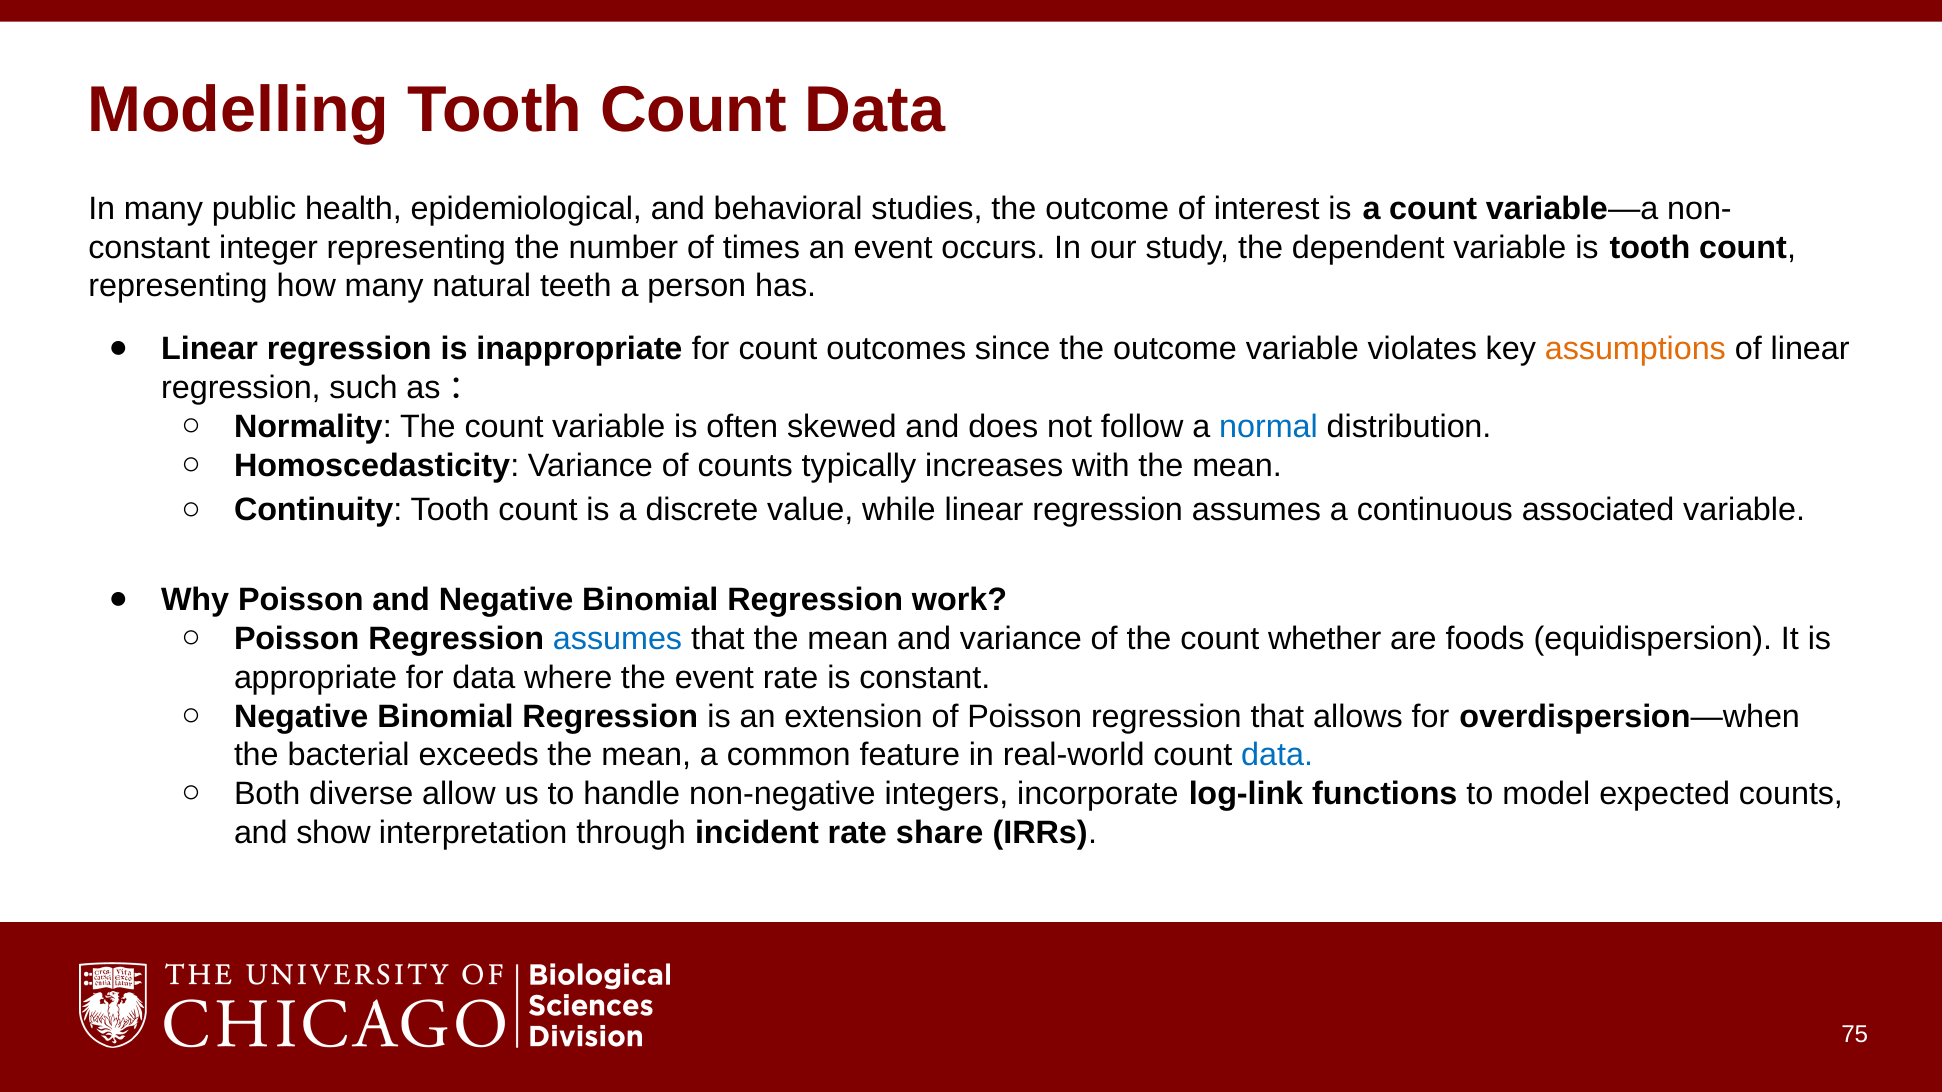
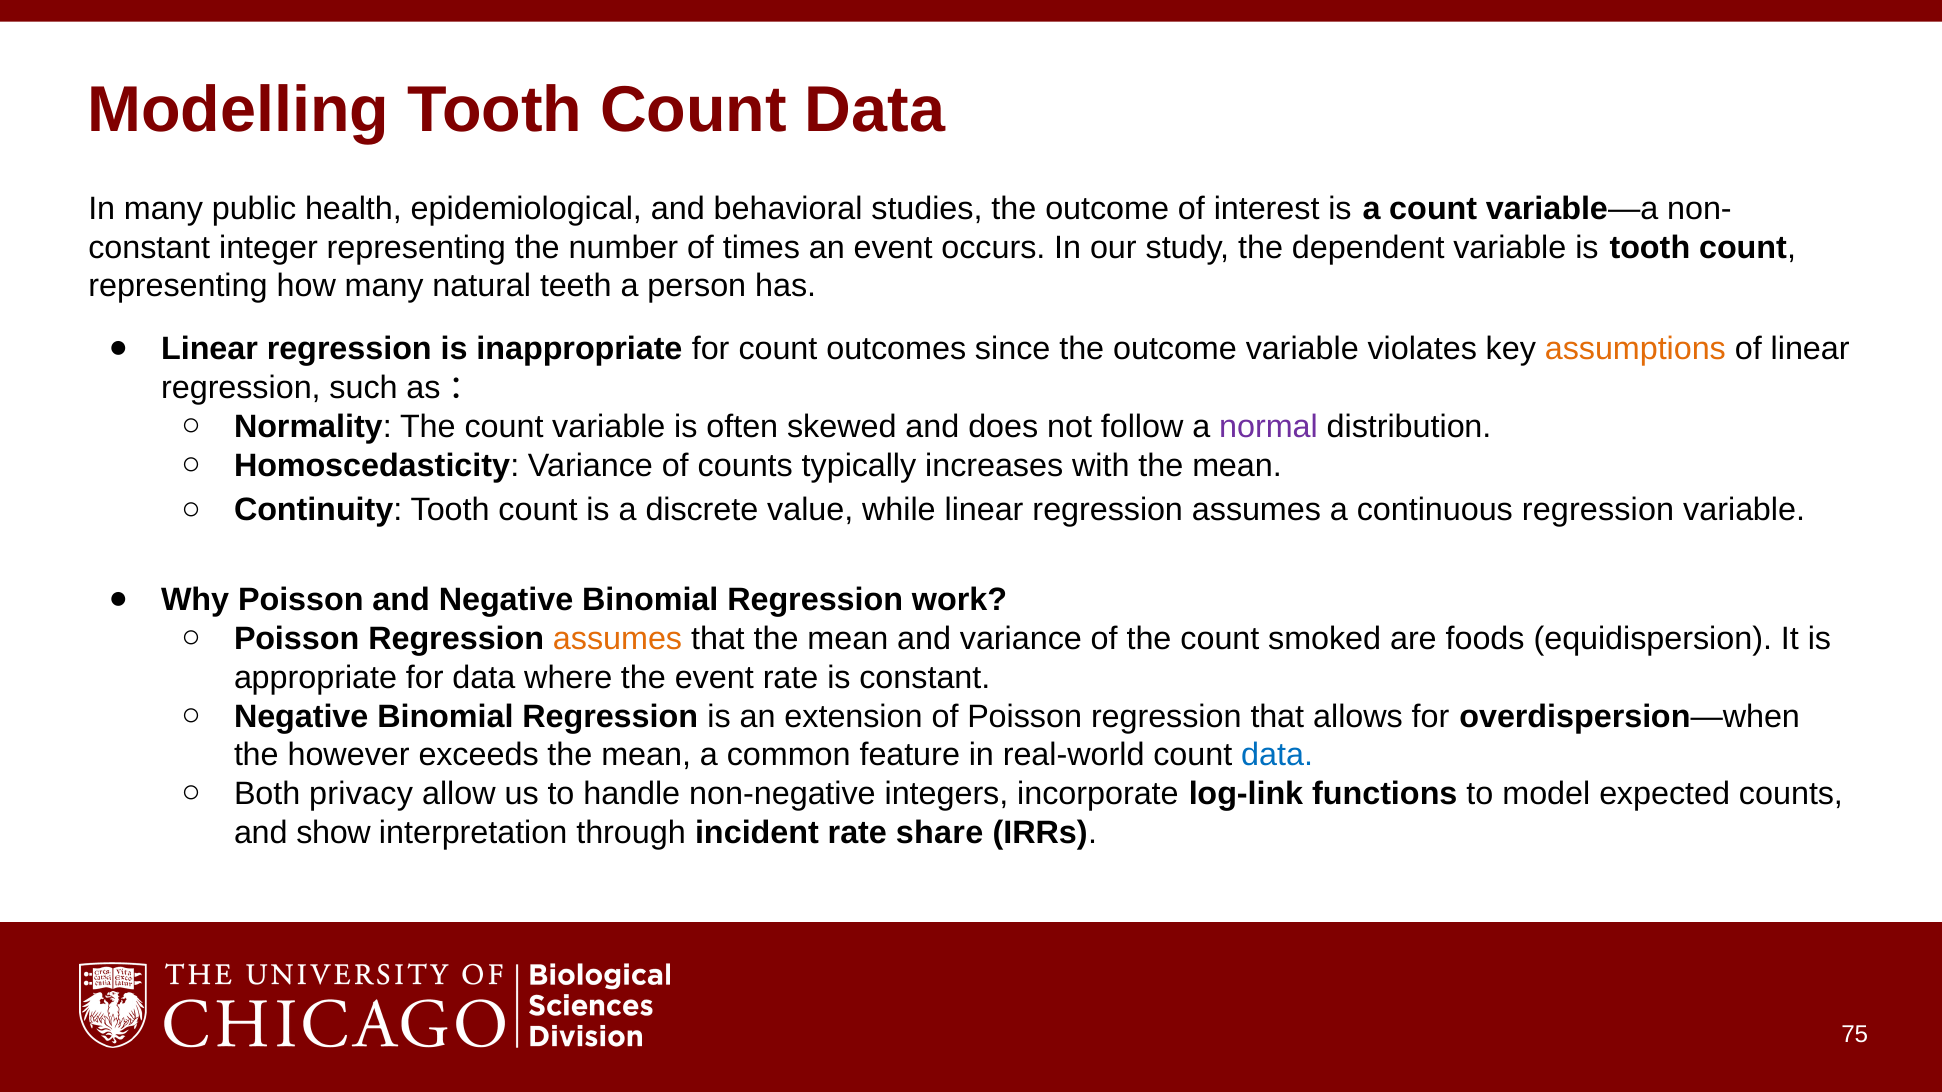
normal colour: blue -> purple (1269, 427)
continuous associated: associated -> regression (1598, 510)
assumes colour: blue -> orange (618, 639)
whether: whether -> smoked (1325, 639)
bacterial: bacterial -> however (349, 755)
diverse: diverse -> privacy (361, 794)
